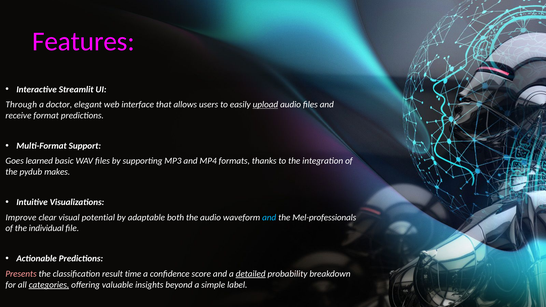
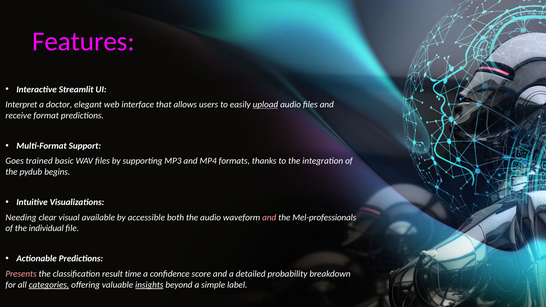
Through: Through -> Interpret (21, 105)
learned: learned -> trained (39, 161)
makes: makes -> begins (57, 172)
Improve: Improve -> Needing (21, 218)
potential: potential -> available (98, 218)
adaptable: adaptable -> accessible (146, 218)
and colour: light blue -> pink (269, 218)
detailed underline: present -> none (251, 274)
insights underline: none -> present (149, 285)
